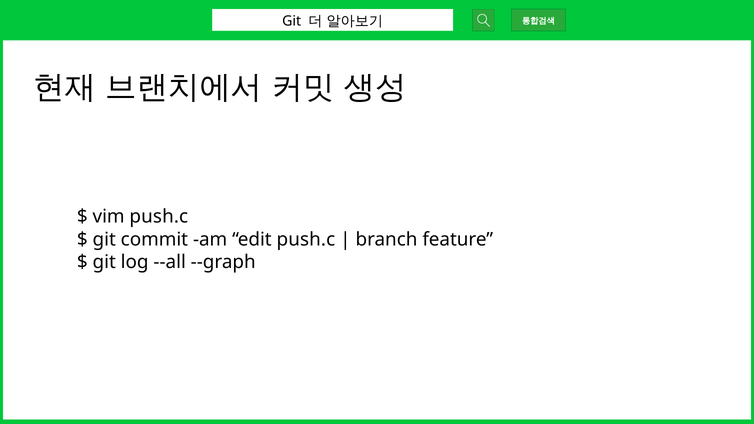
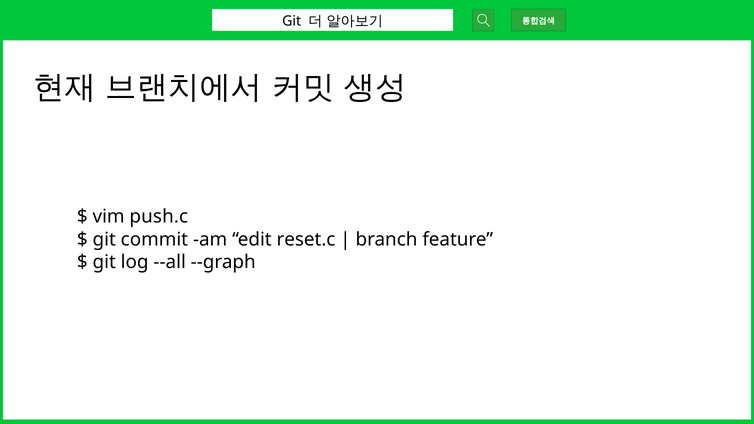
edit push.c: push.c -> reset.c (306, 239)
